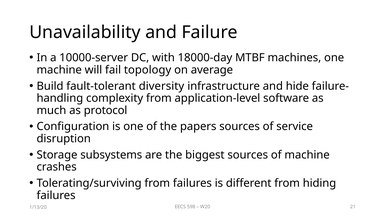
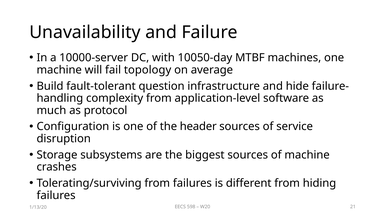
18000-day: 18000-day -> 10050-day (205, 58)
diversity: diversity -> question (162, 86)
papers: papers -> header (198, 126)
